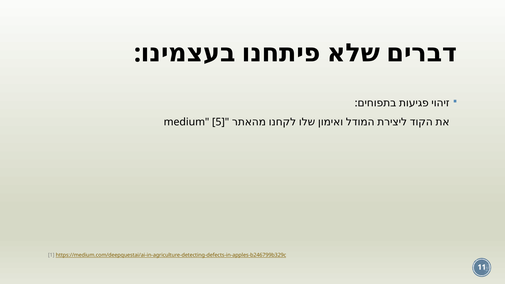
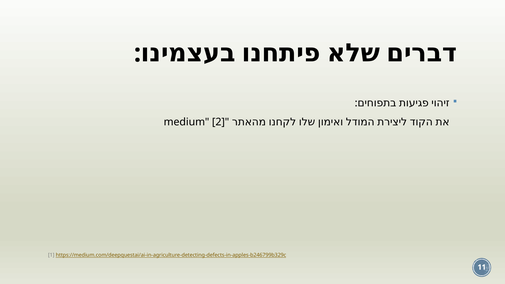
5: 5 -> 2 (218, 122)
